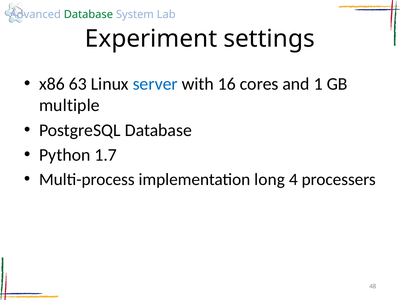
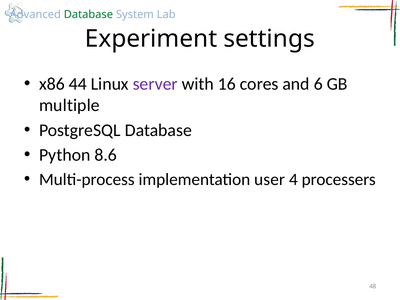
63: 63 -> 44 (78, 84)
server colour: blue -> purple (155, 84)
1: 1 -> 6 (318, 84)
1.7: 1.7 -> 8.6 (106, 155)
long: long -> user (270, 179)
